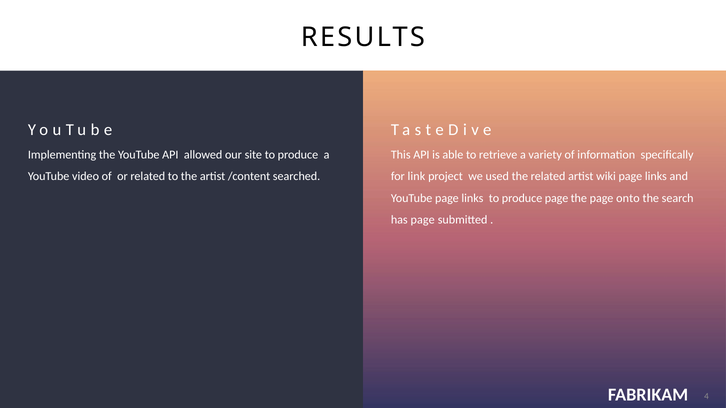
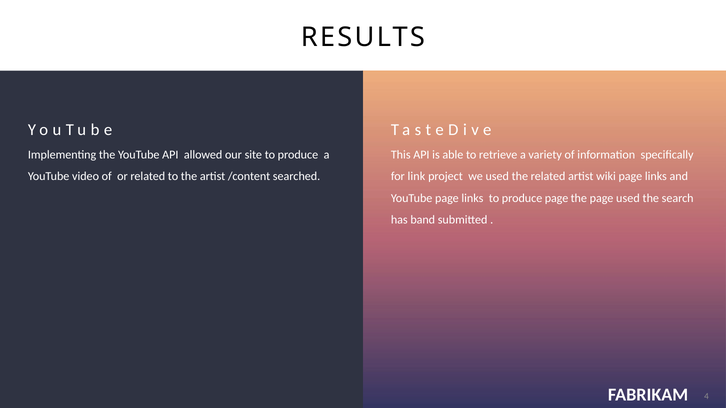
page onto: onto -> used (628, 198)
has page: page -> band (423, 220)
